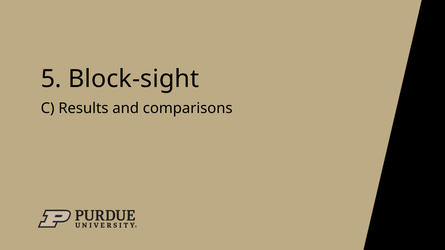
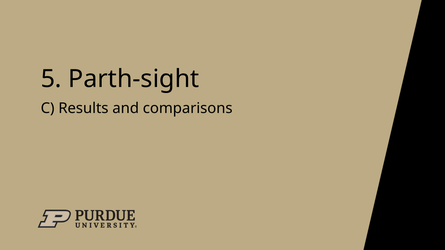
Block-sight: Block-sight -> Parth-sight (134, 79)
